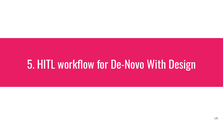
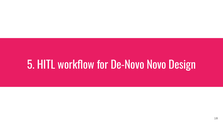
With: With -> Novo (157, 65)
